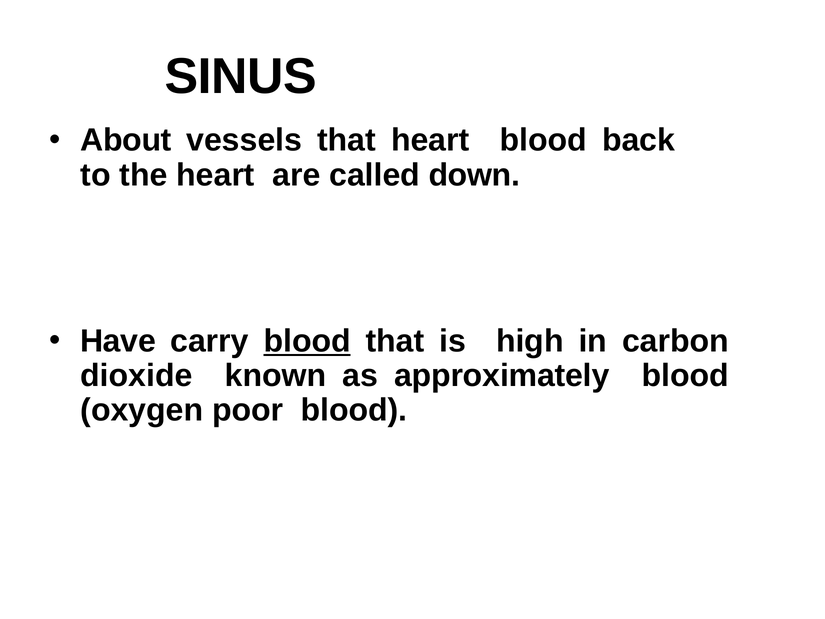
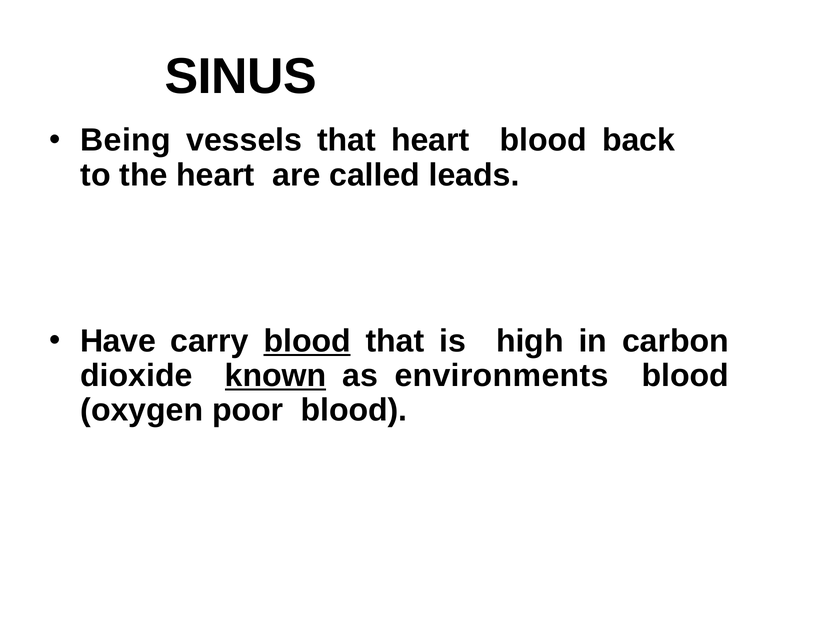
About: About -> Being (126, 140)
down: down -> leads (474, 175)
known underline: none -> present (276, 376)
approximately: approximately -> environments (502, 376)
